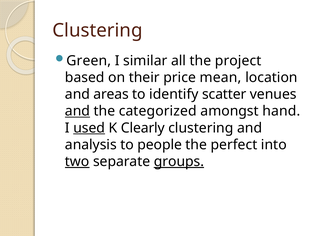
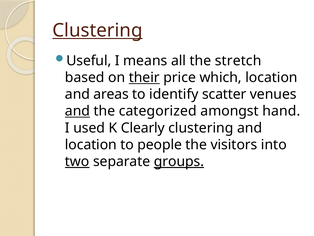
Clustering underline: none -> present (97, 30)
Green: Green -> Useful (89, 61)
similar: similar -> means (145, 61)
project: project -> stretch (238, 61)
their underline: none -> present (144, 77)
mean: mean -> which (221, 77)
used underline: present -> none (89, 128)
analysis: analysis -> location (91, 144)
perfect: perfect -> visitors (234, 144)
